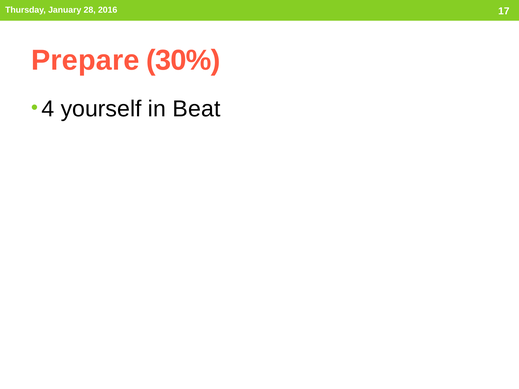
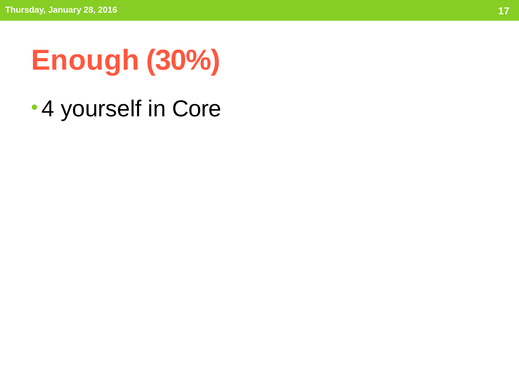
Prepare: Prepare -> Enough (85, 60)
Beat: Beat -> Core (197, 109)
